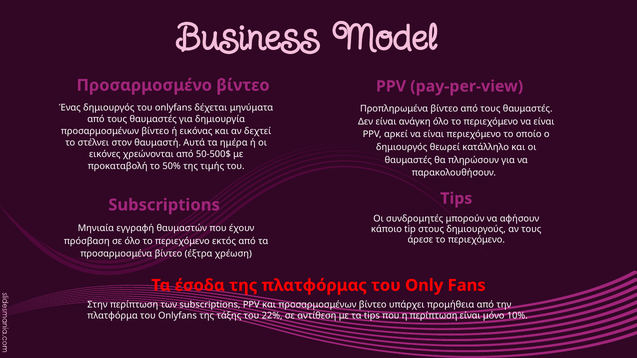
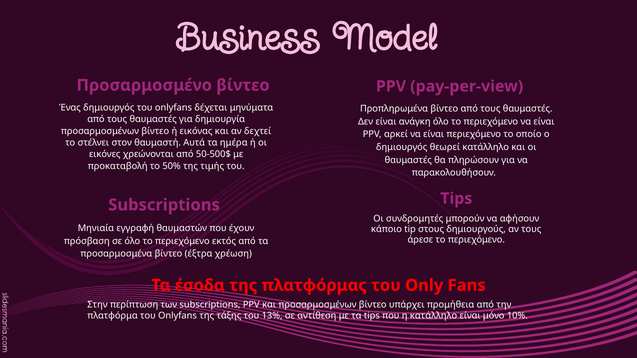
22%: 22% -> 13% (272, 316)
η περίπτωση: περίπτωση -> κατάλληλο (434, 316)
